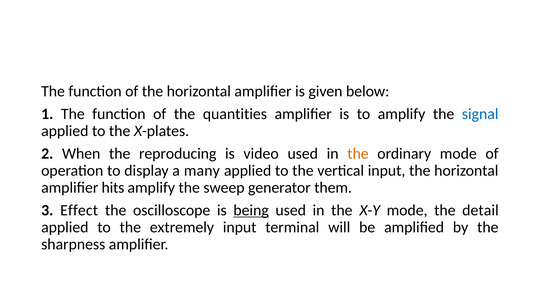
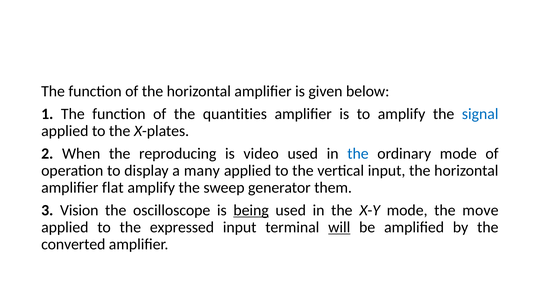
the colour: orange -> blue (358, 153)
hits: hits -> flat (113, 187)
Effect: Effect -> Vision (79, 210)
detail: detail -> move (480, 210)
extremely: extremely -> expressed (182, 227)
will underline: none -> present (339, 227)
sharpness: sharpness -> converted (73, 244)
